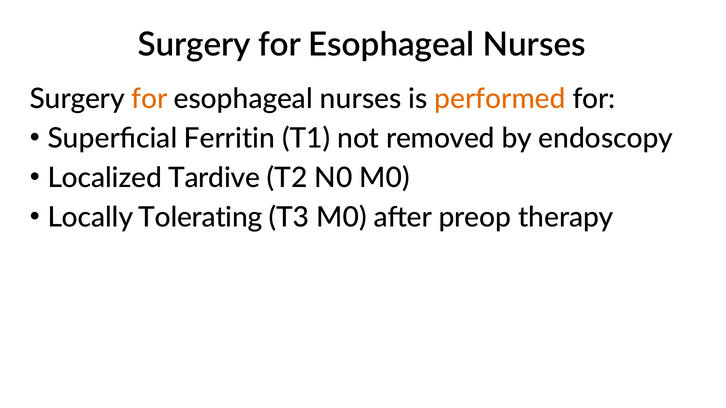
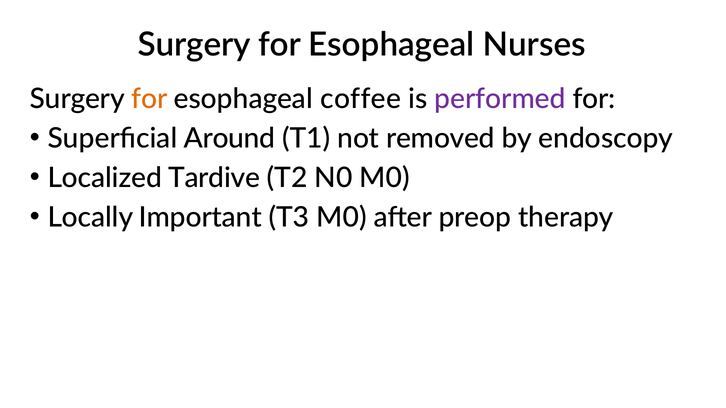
nurses: nurses -> coffee (361, 99)
performed colour: orange -> purple (500, 99)
Ferritin: Ferritin -> Around (229, 138)
Tolerating: Tolerating -> Important (200, 217)
